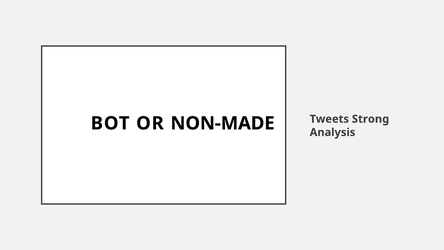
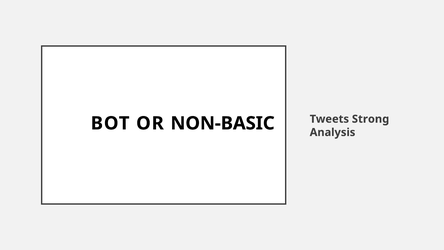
NON-MADE: NON-MADE -> NON-BASIC (223, 123)
